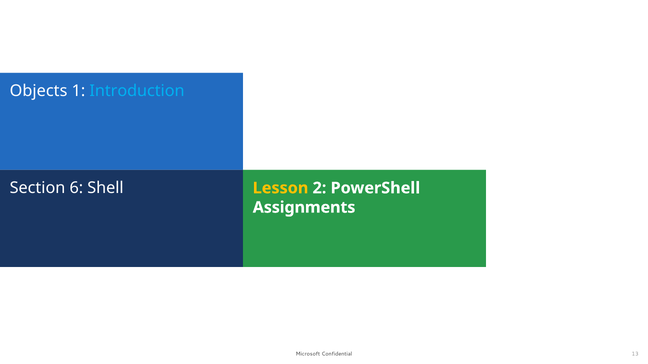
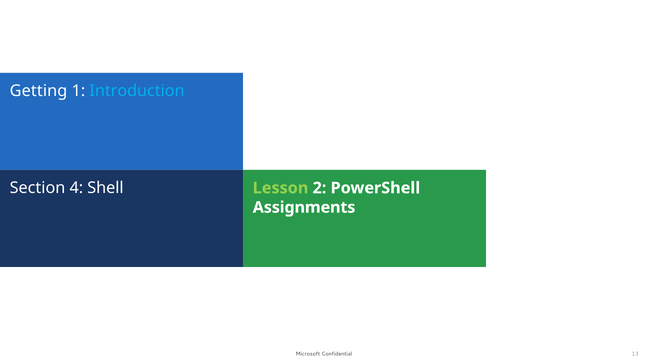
Objects: Objects -> Getting (39, 91)
6: 6 -> 4 (76, 188)
Lesson colour: yellow -> light green (281, 188)
